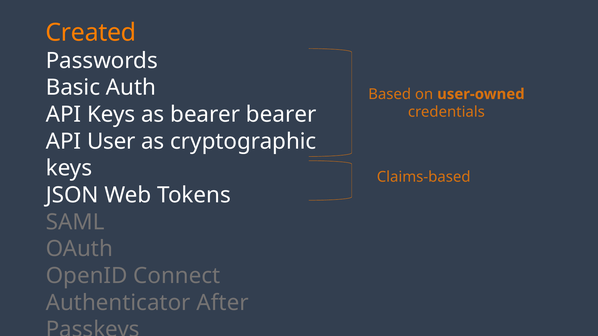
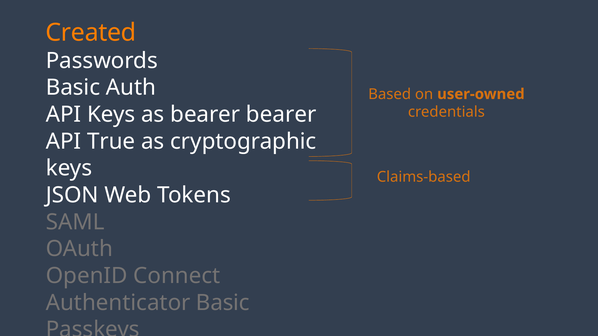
User: User -> True (111, 142)
Authenticator After: After -> Basic (223, 303)
